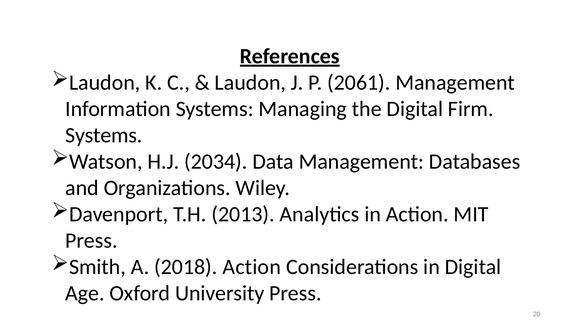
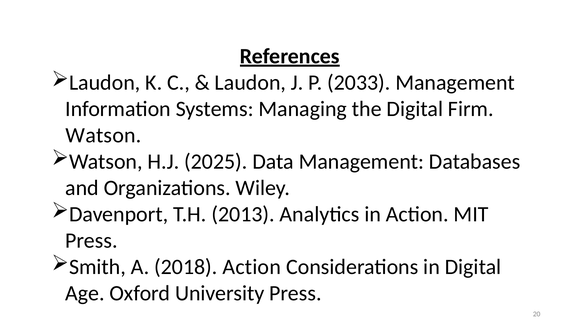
2061: 2061 -> 2033 (359, 83)
Systems: Systems -> Watson (104, 135)
2034: 2034 -> 2025 (216, 162)
